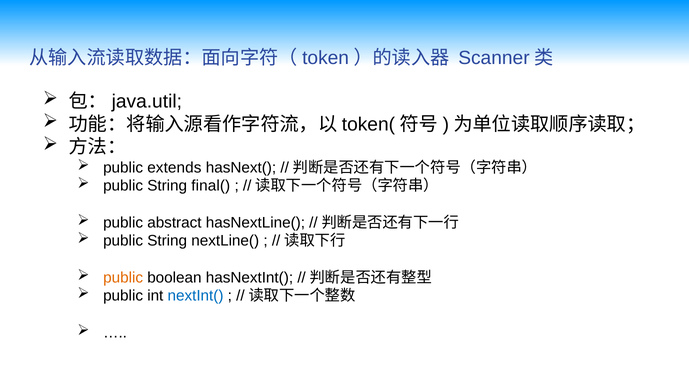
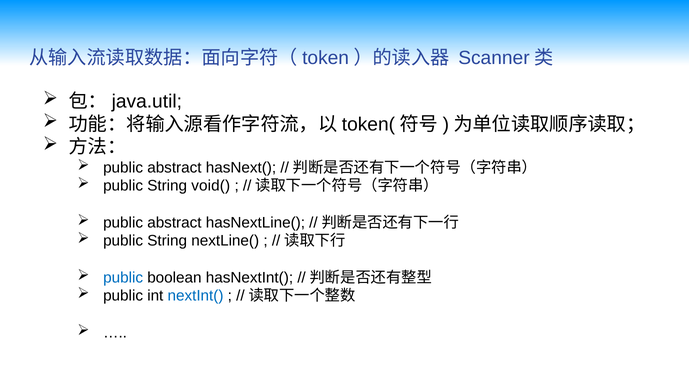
extends: extends -> abstract (174, 168)
final(: final( -> void( (211, 186)
public colour: orange -> blue (123, 278)
